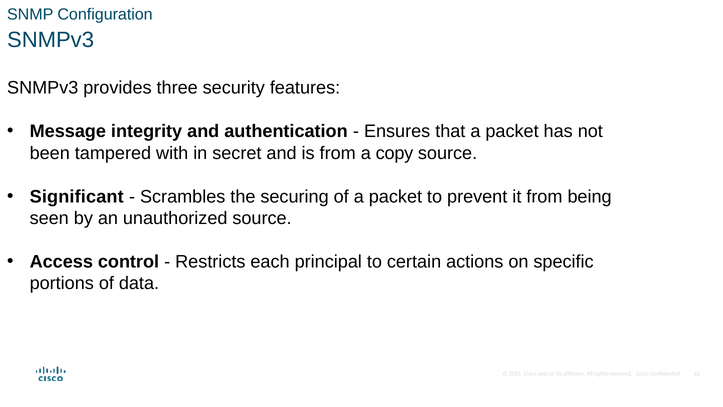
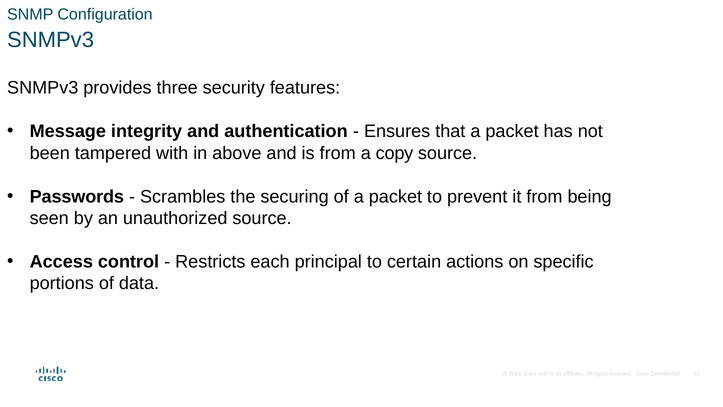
secret: secret -> above (237, 153)
Significant: Significant -> Passwords (77, 196)
